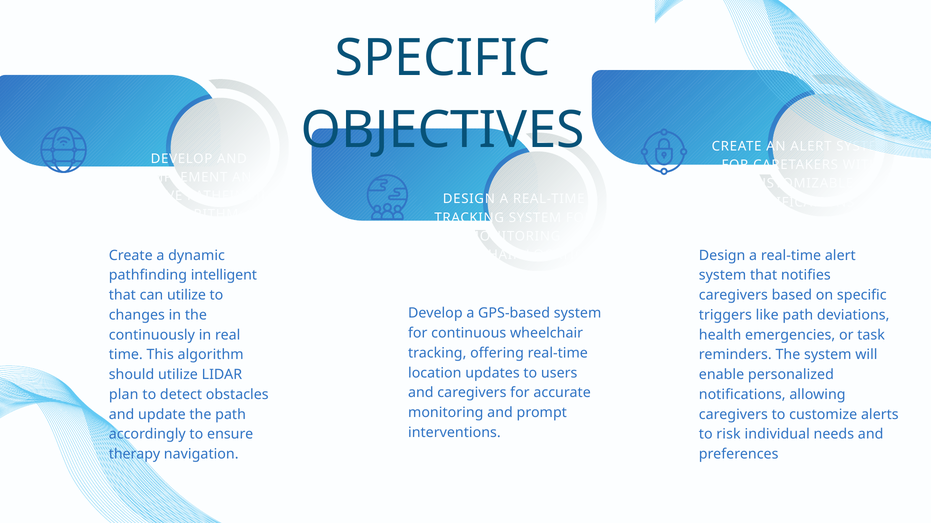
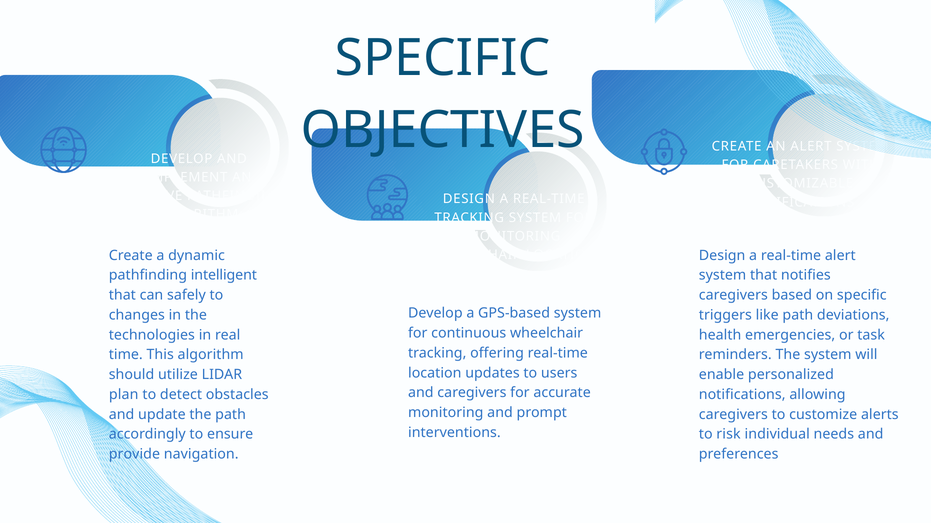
can utilize: utilize -> safely (186, 296)
continuously: continuously -> technologies (152, 335)
therapy: therapy -> provide (134, 455)
